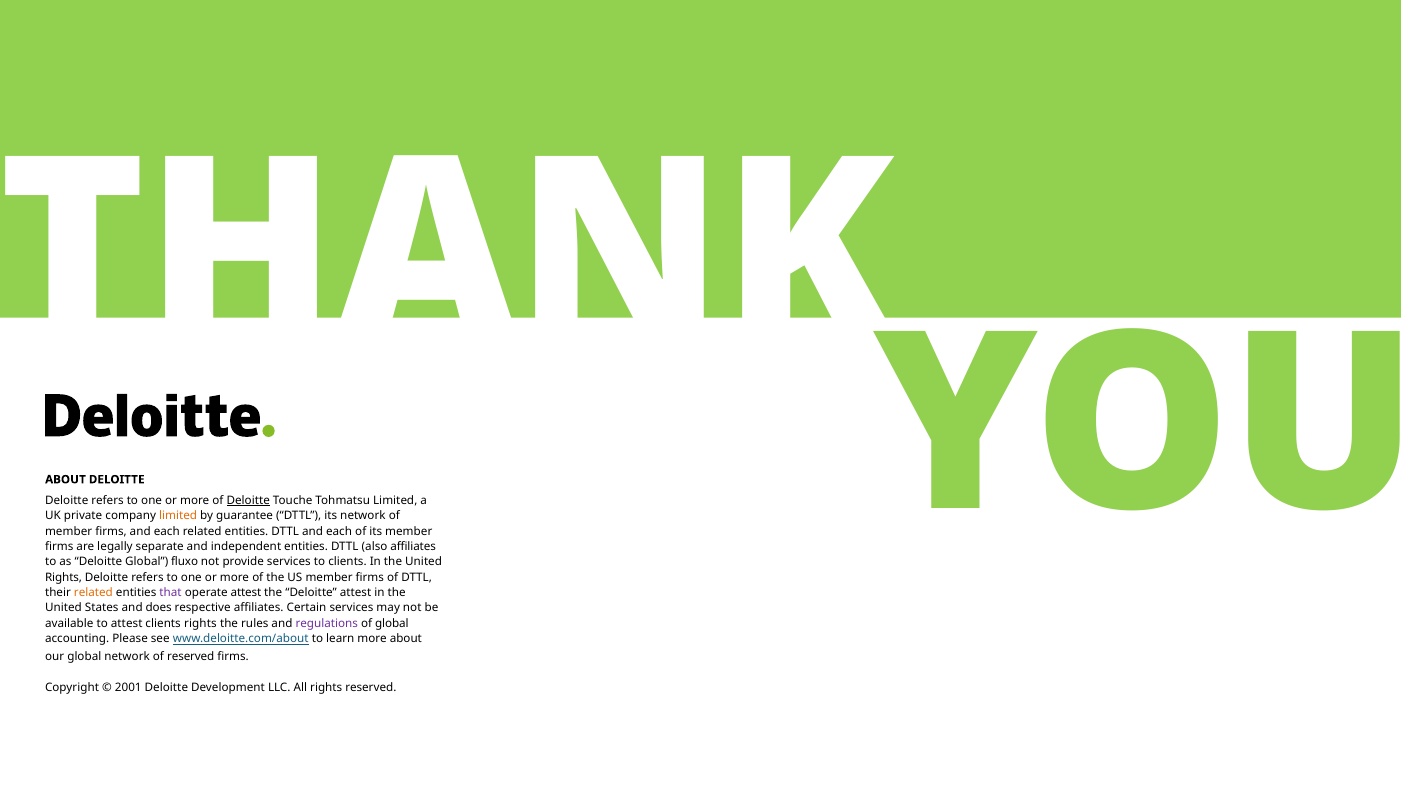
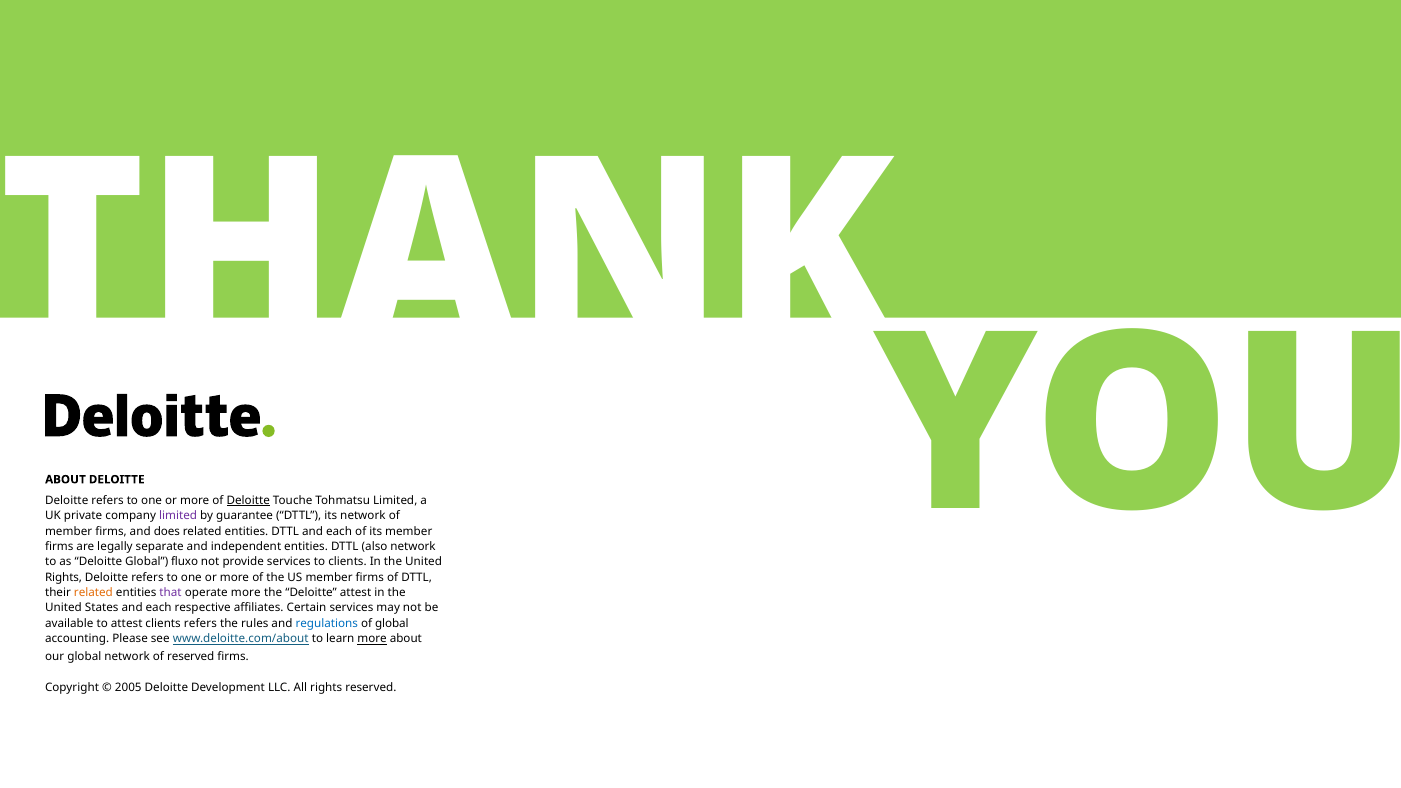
limited colour: orange -> purple (178, 516)
firms and each: each -> does (167, 531)
also affiliates: affiliates -> network (413, 547)
operate attest: attest -> more (246, 593)
States and does: does -> each (159, 608)
clients rights: rights -> refers (200, 623)
regulations colour: purple -> blue (327, 623)
more underline: none -> present (372, 639)
2001: 2001 -> 2005 (128, 687)
